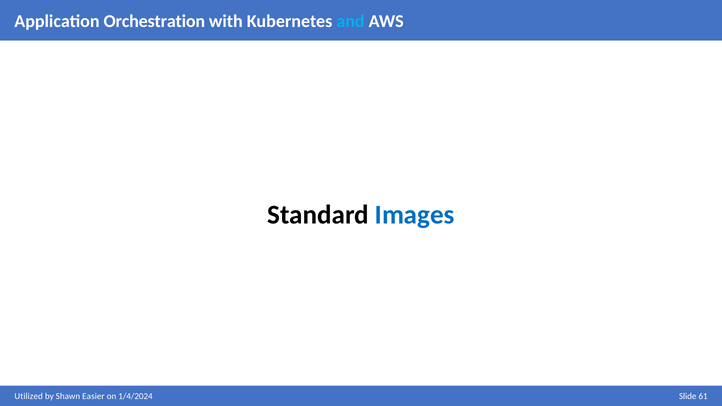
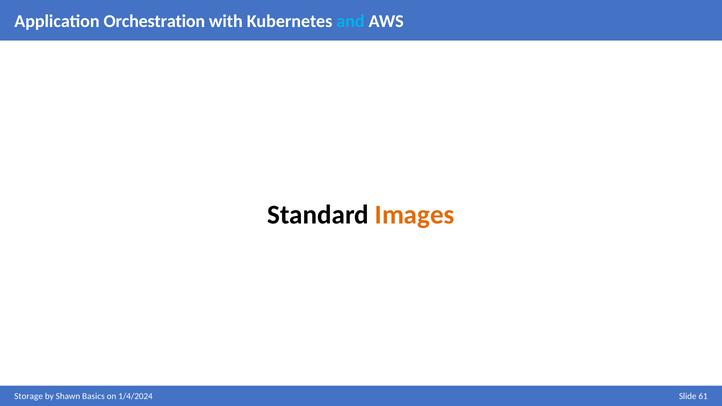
Images colour: blue -> orange (415, 215)
Utilized: Utilized -> Storage (29, 396)
Easier: Easier -> Basics (93, 396)
